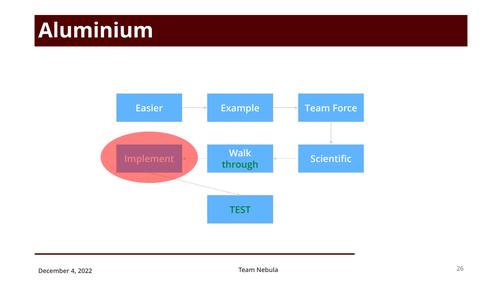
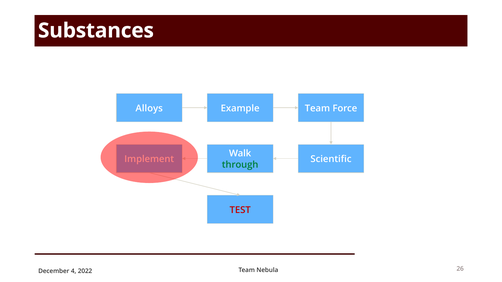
Aluminium: Aluminium -> Substances (96, 31)
Easier: Easier -> Alloys (149, 109)
TEST colour: green -> red (240, 210)
